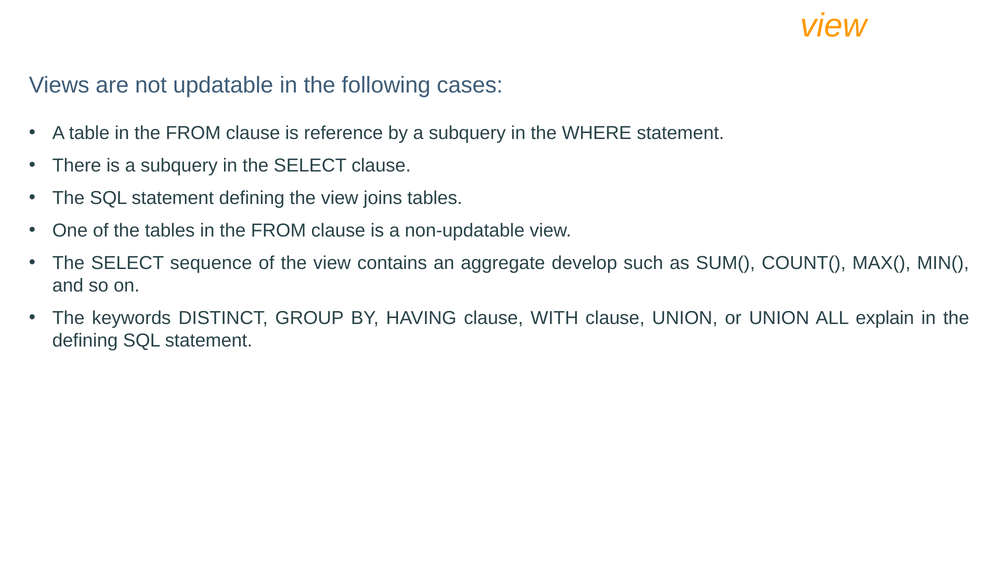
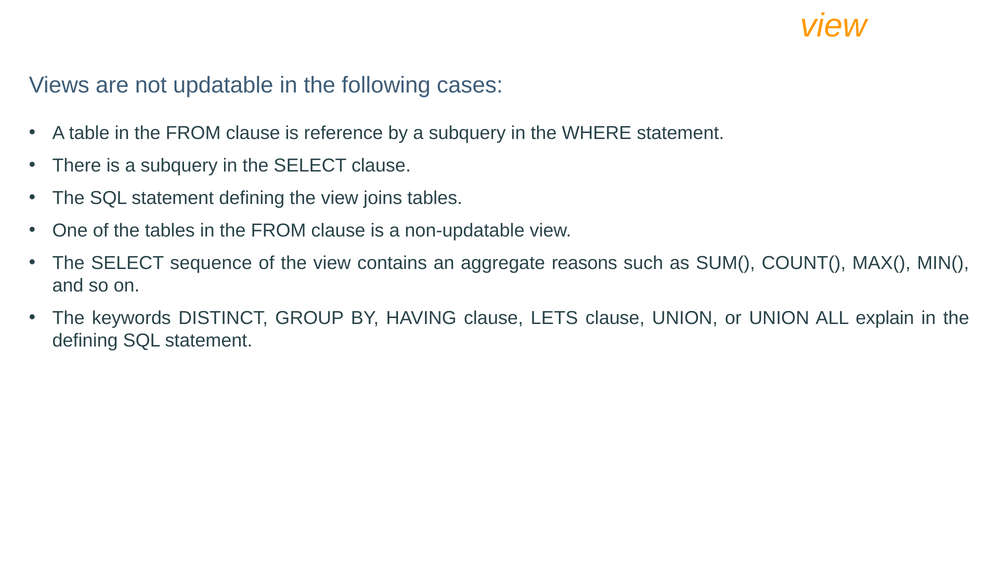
develop: develop -> reasons (584, 263)
WITH: WITH -> LETS (554, 318)
